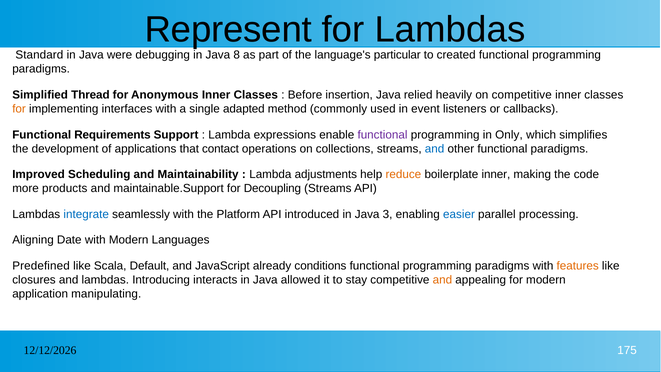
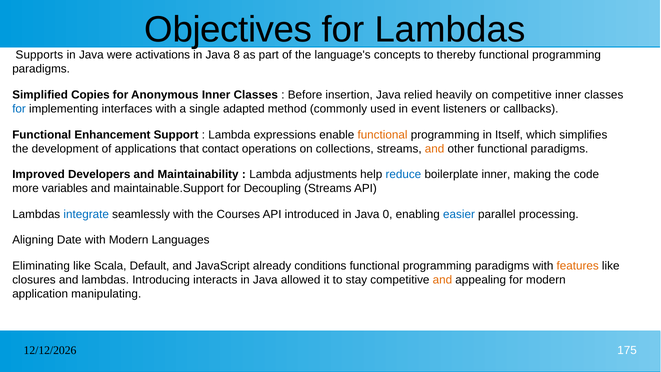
Represent: Represent -> Objectives (228, 30)
Standard: Standard -> Supports (39, 55)
debugging: debugging -> activations (163, 55)
particular: particular -> concepts (397, 55)
created: created -> thereby (456, 55)
Thread: Thread -> Copies (90, 95)
for colour: orange -> blue (19, 109)
Requirements: Requirements -> Enhancement (112, 135)
functional colour: purple -> orange (382, 135)
Only: Only -> Itself (509, 135)
and colour: blue -> orange (435, 149)
Scheduling: Scheduling -> Developers (99, 174)
reduce colour: orange -> blue (403, 174)
products: products -> variables (65, 188)
Platform: Platform -> Courses (238, 214)
3: 3 -> 0 (388, 214)
Predefined: Predefined -> Eliminating (41, 266)
